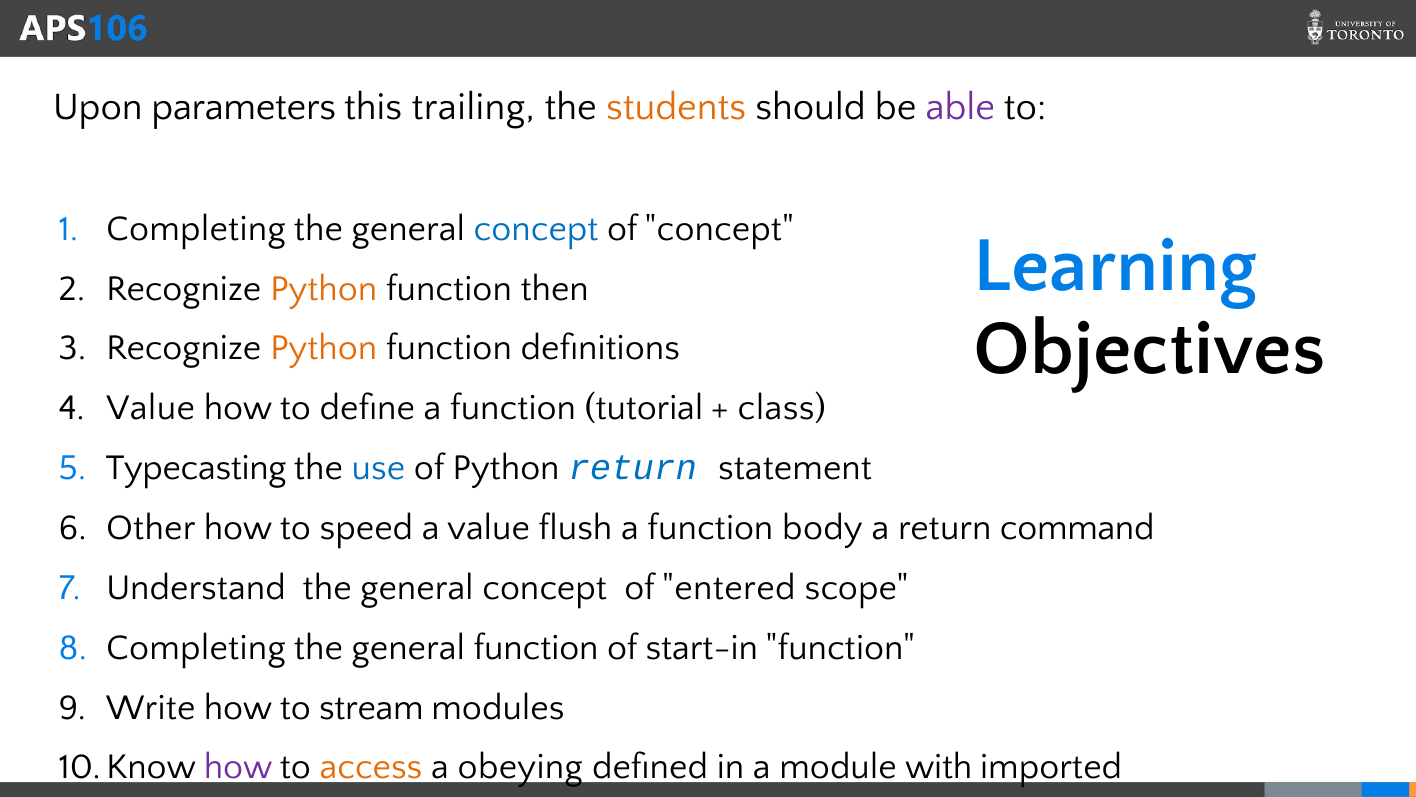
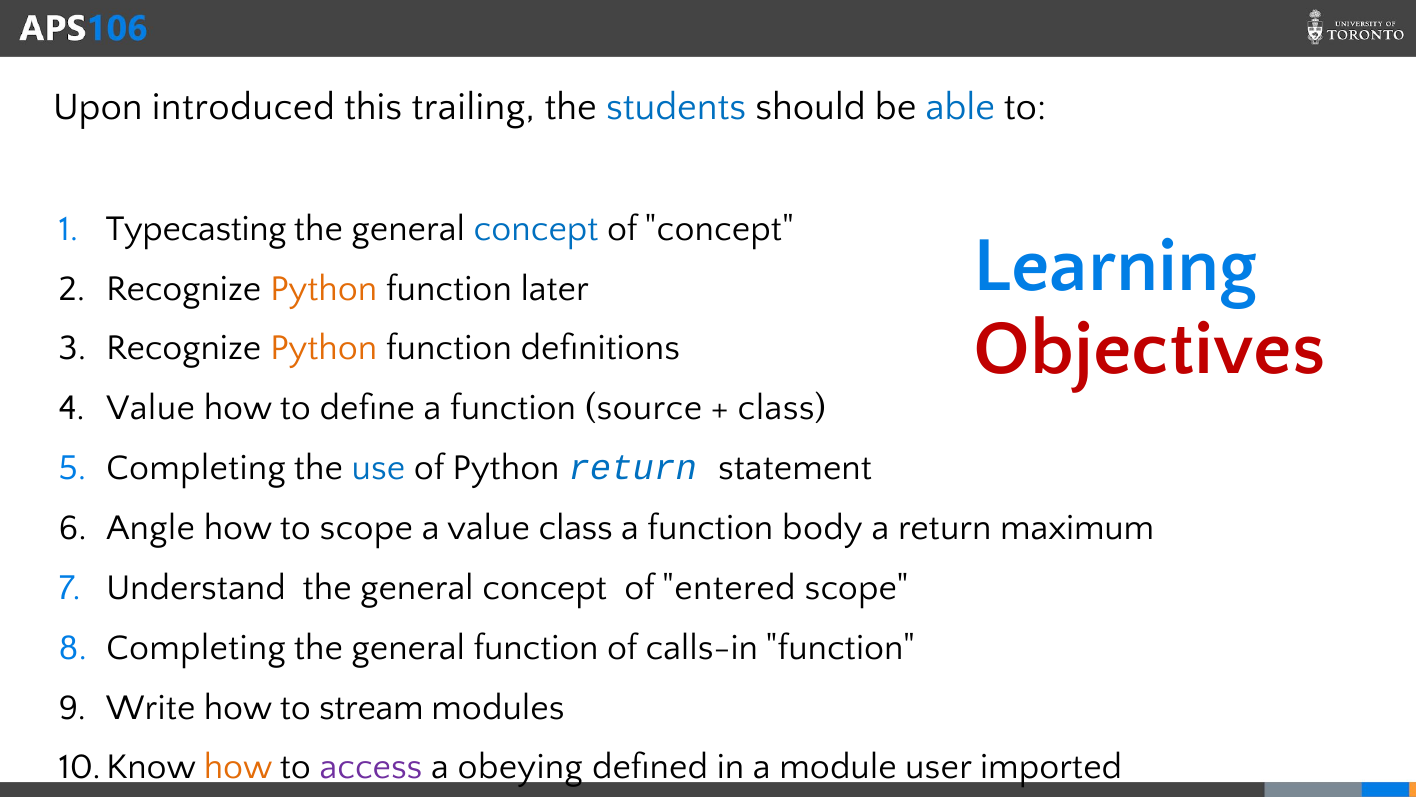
parameters: parameters -> introduced (243, 107)
students colour: orange -> blue (676, 107)
able colour: purple -> blue (960, 107)
Completing: Completing -> Typecasting (196, 228)
then: then -> later (555, 288)
Objectives colour: black -> red (1150, 348)
tutorial: tutorial -> source (644, 408)
Typecasting: Typecasting -> Completing (196, 468)
Other: Other -> Angle (151, 527)
to speed: speed -> scope (366, 527)
value flush: flush -> class (576, 527)
command: command -> maximum (1077, 527)
start-in: start-in -> calls-in (702, 647)
how colour: purple -> orange (238, 767)
access colour: orange -> purple (371, 767)
with: with -> user (939, 767)
